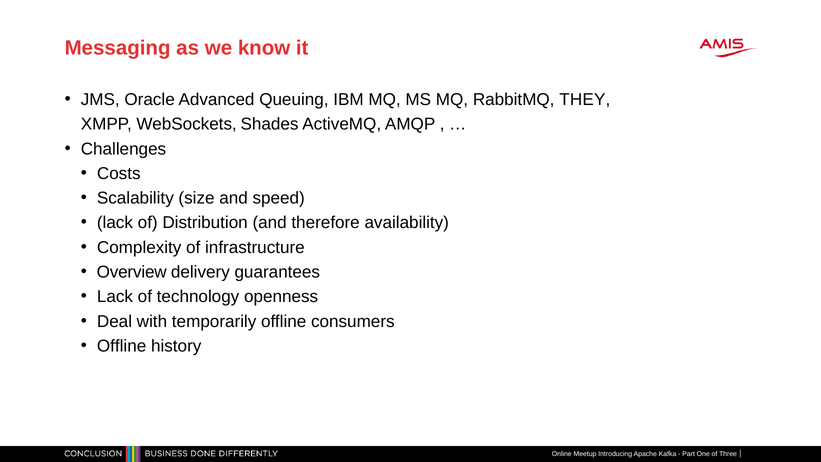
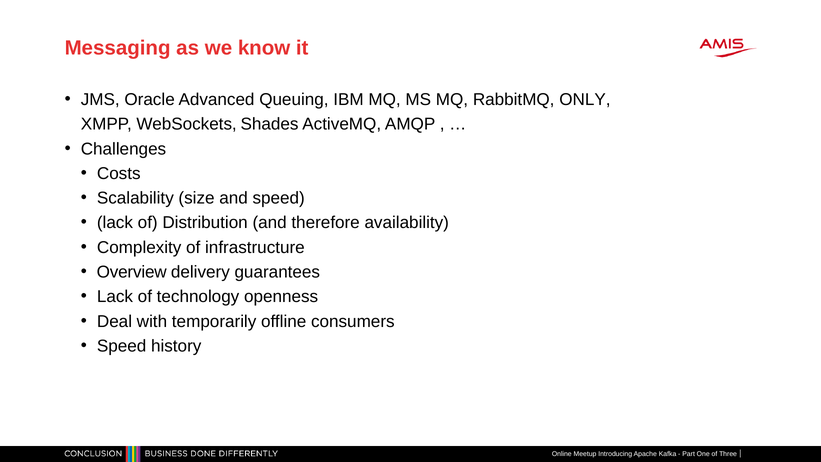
THEY: THEY -> ONLY (585, 100)
Offline: Offline -> Speed (122, 346)
